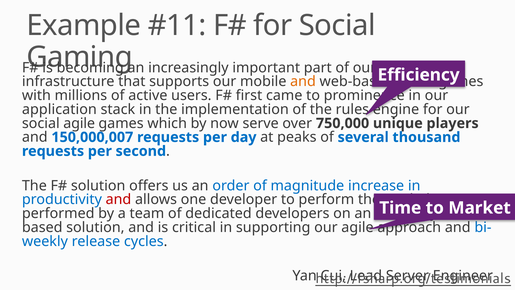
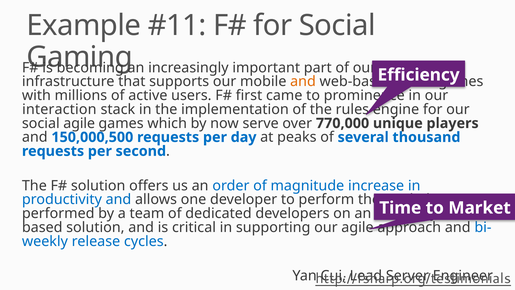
application: application -> interaction (59, 109)
750,000: 750,000 -> 770,000 (343, 123)
150,000,007: 150,000,007 -> 150,000,500 (92, 137)
and colour: red -> blue (118, 199)
